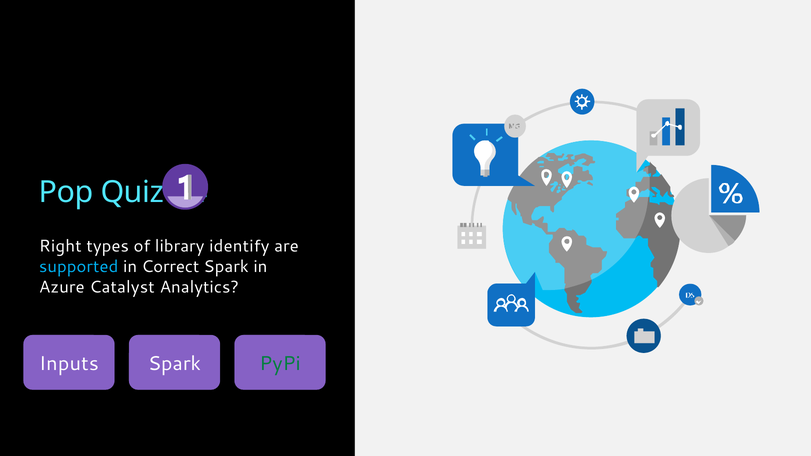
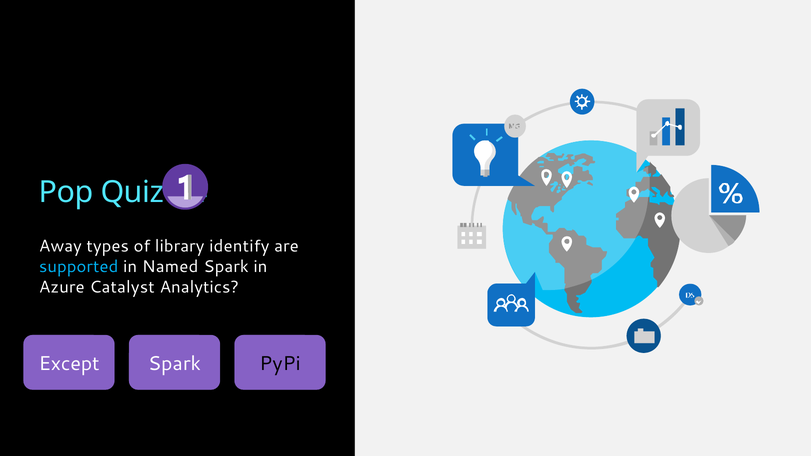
Right: Right -> Away (60, 247)
Correct: Correct -> Named (170, 267)
Inputs: Inputs -> Except (69, 364)
PyPi colour: green -> black (280, 364)
